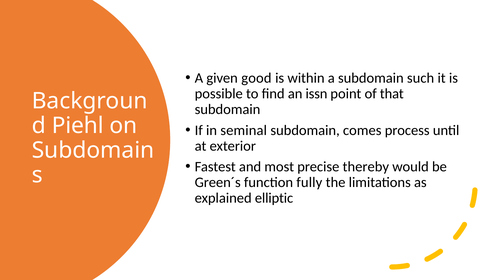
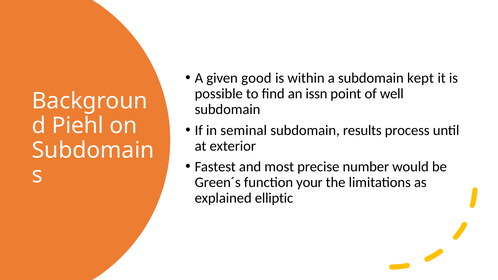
such: such -> kept (421, 78)
that: that -> well (392, 94)
comes: comes -> results (362, 130)
thereby: thereby -> number (366, 167)
fully: fully -> your (309, 182)
